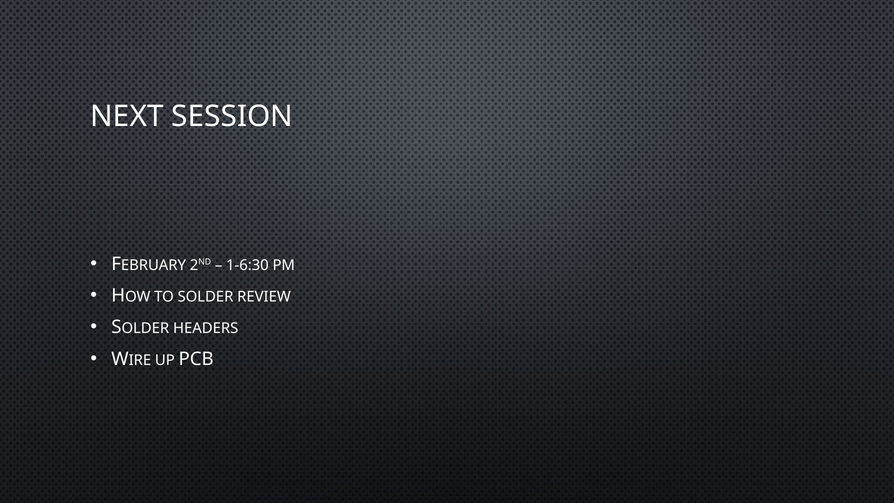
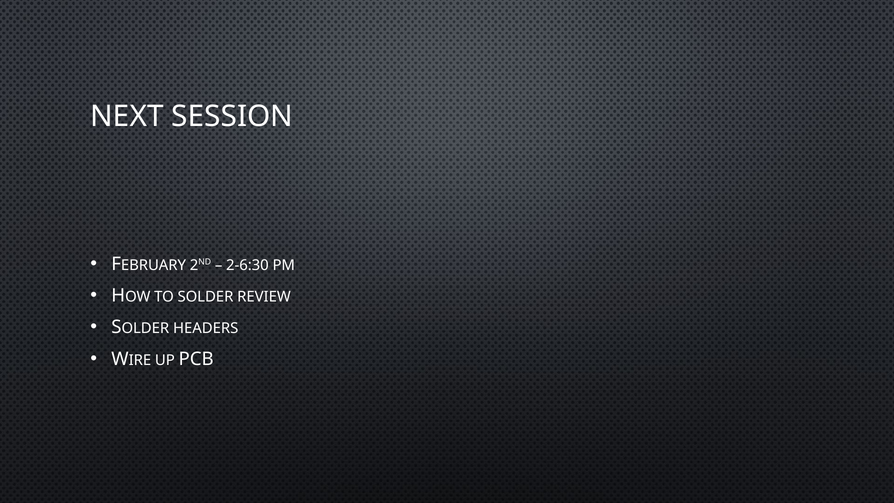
1-6:30: 1-6:30 -> 2-6:30 (247, 265)
